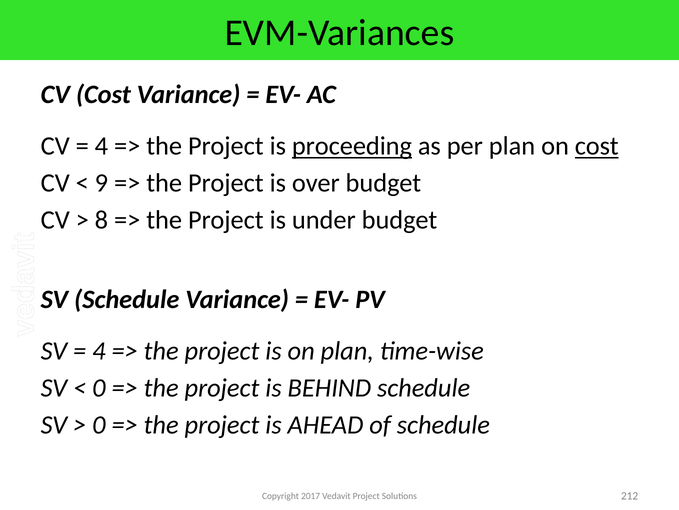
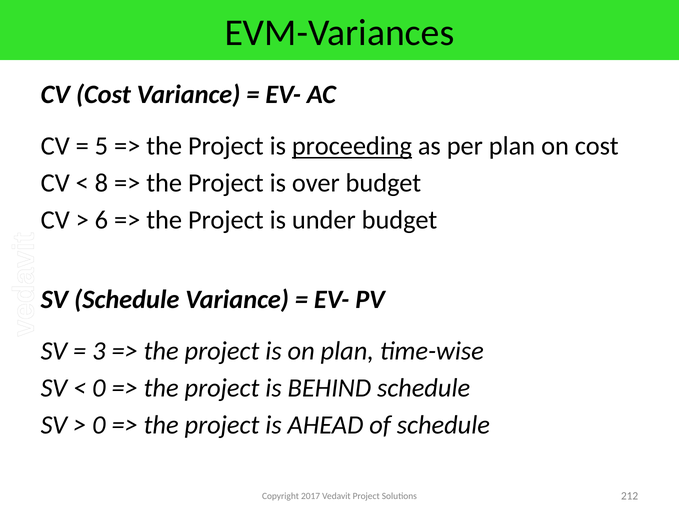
4: 4 -> 5 (101, 146)
cost underline: present -> none (597, 146)
9: 9 -> 8 (101, 183)
8: 8 -> 6 (101, 220)
4: 4 -> 3 (99, 350)
